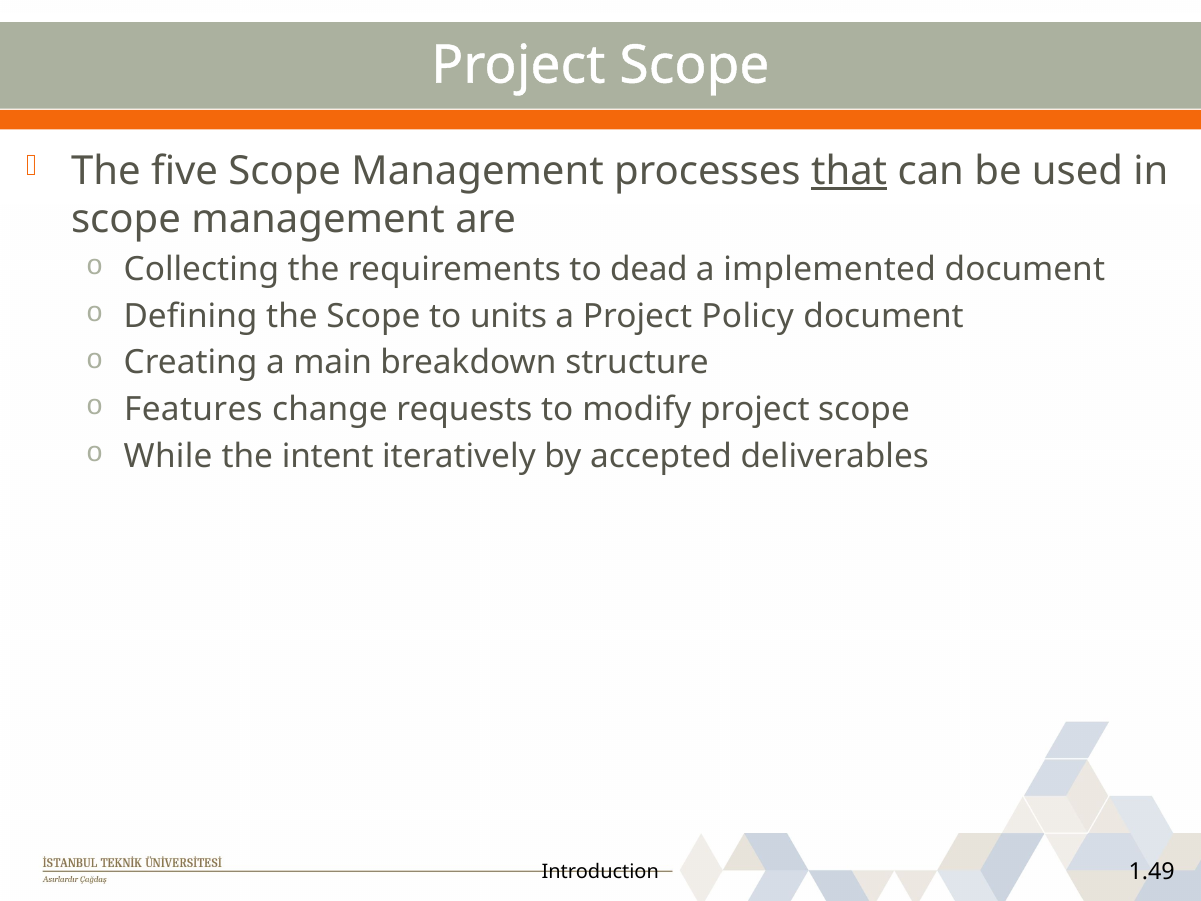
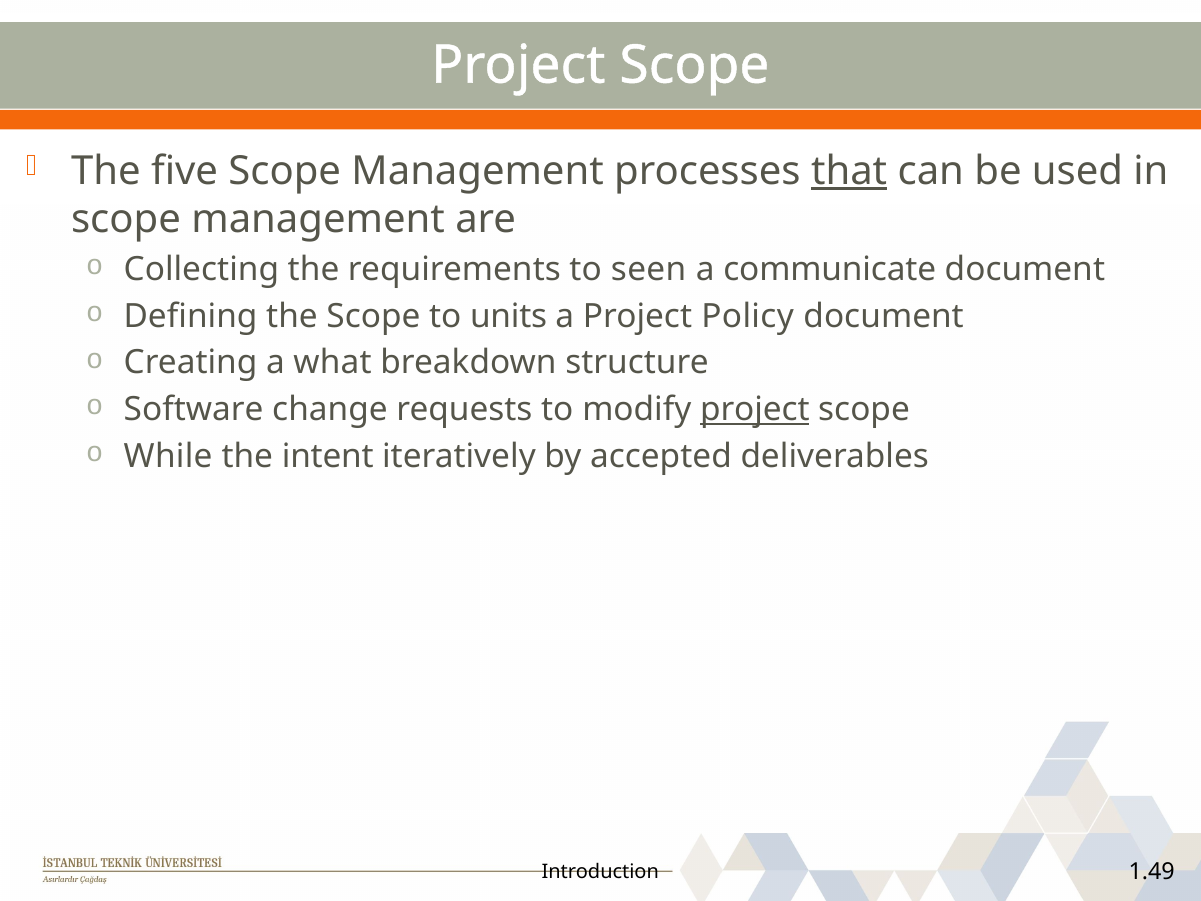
dead: dead -> seen (649, 269)
implemented: implemented -> communicate (830, 269)
main: main -> what (333, 363)
Features: Features -> Software (194, 410)
project underline: none -> present (755, 410)
